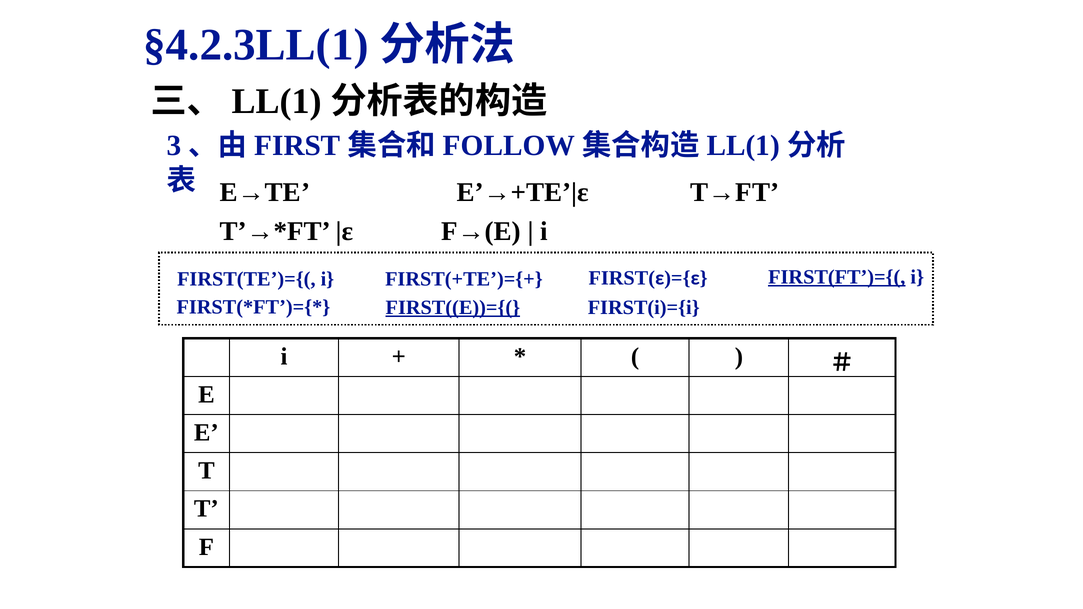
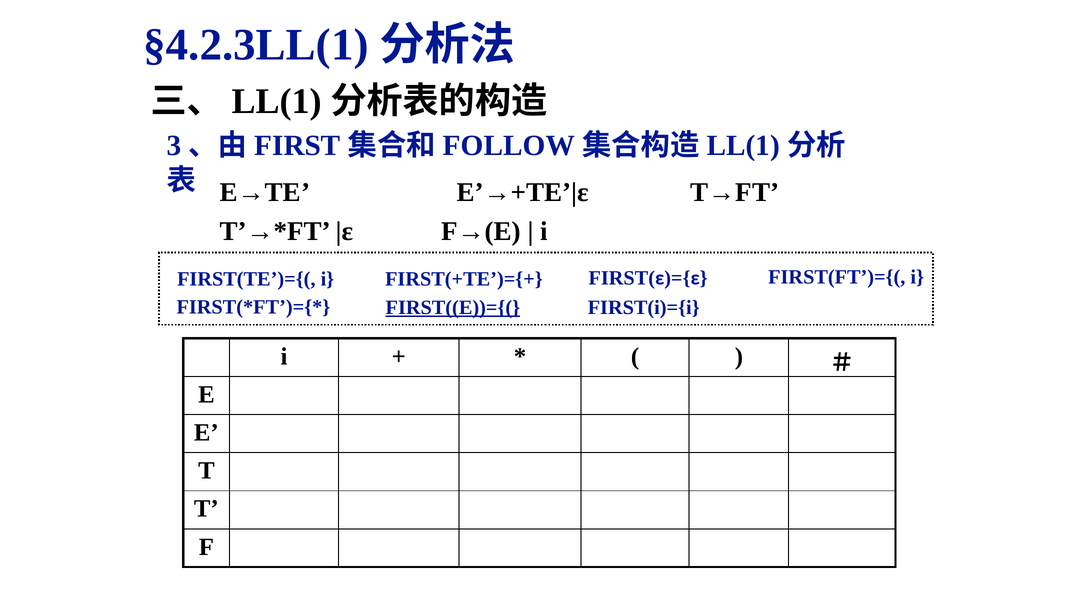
FIRST(FT’)={( underline: present -> none (837, 277)
